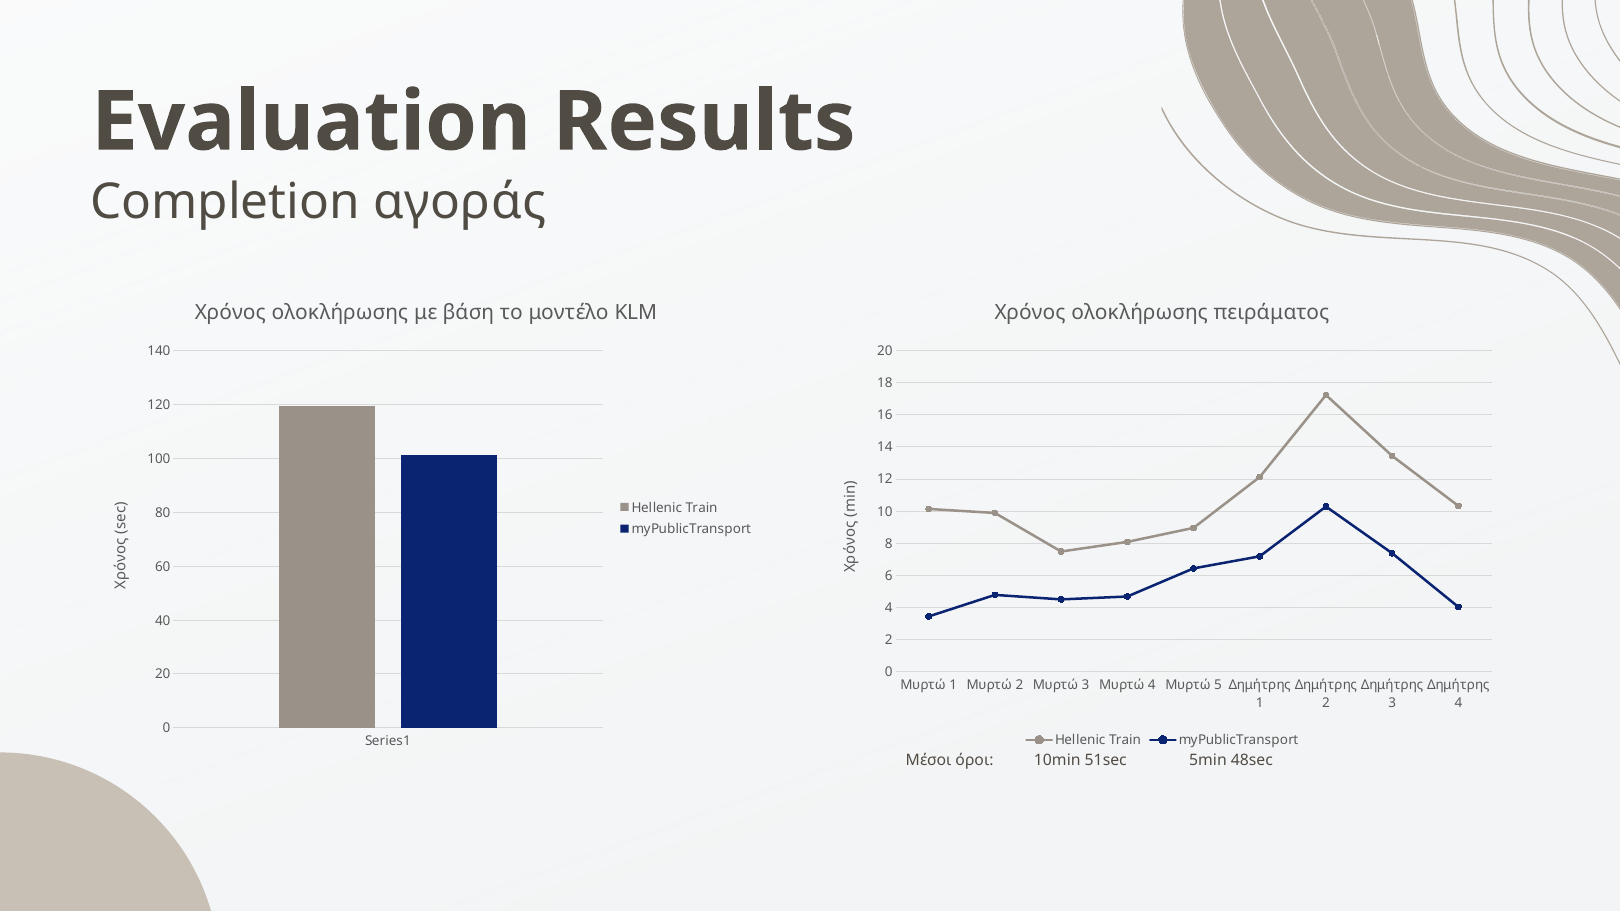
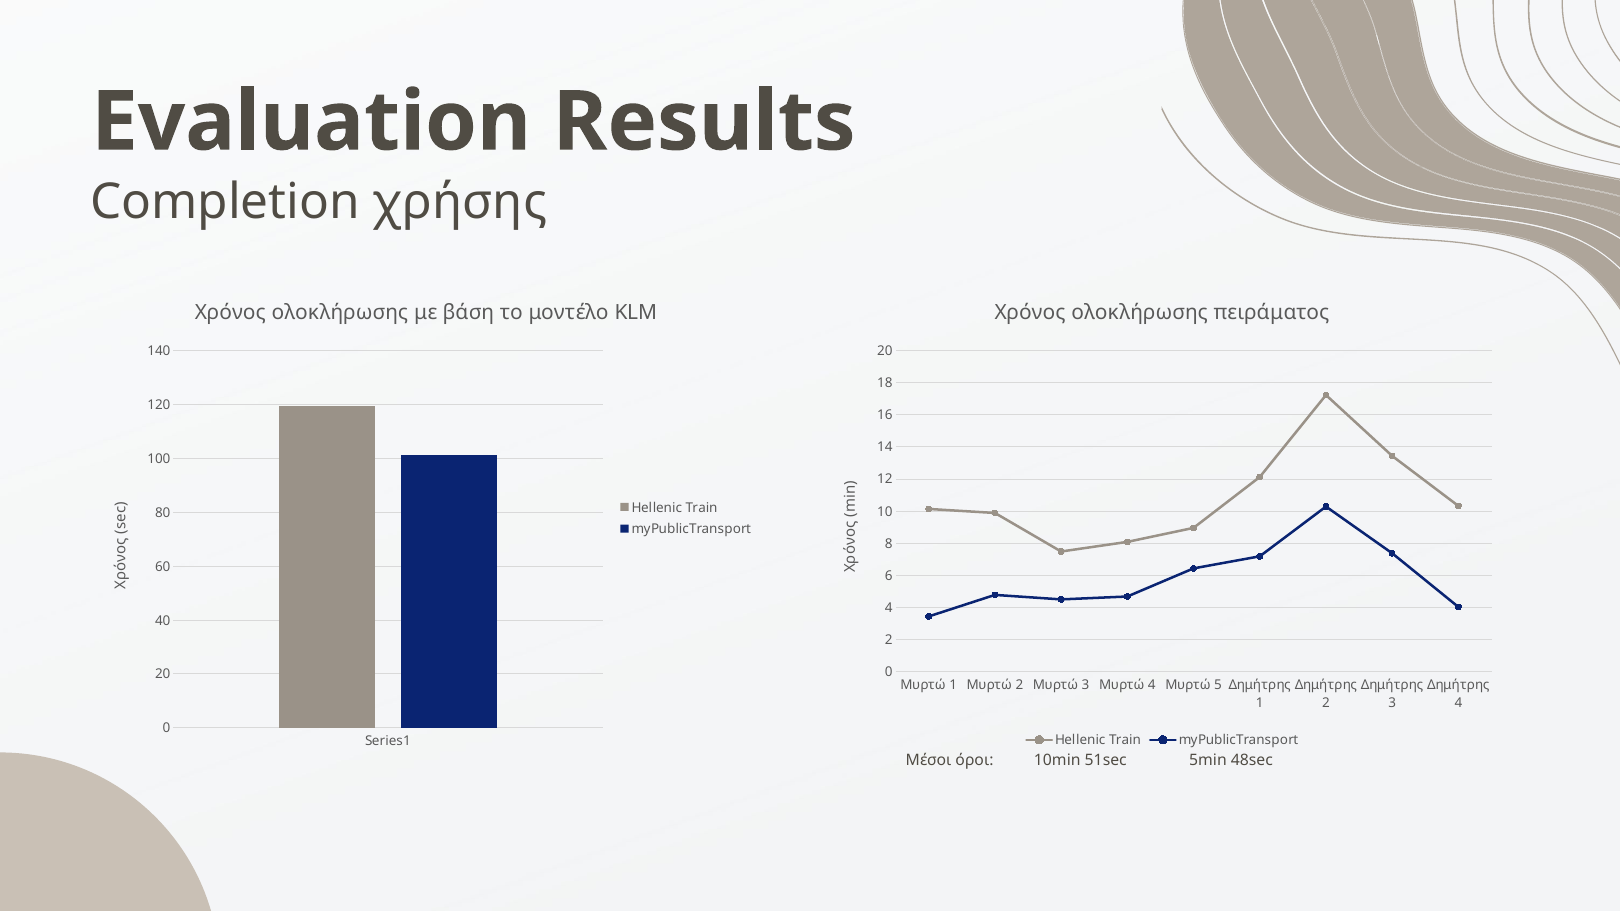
αγοράς: αγοράς -> χρήσης (460, 202)
